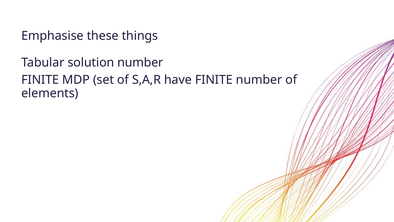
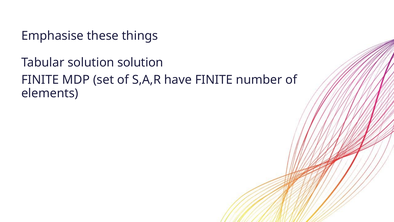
solution number: number -> solution (140, 62)
